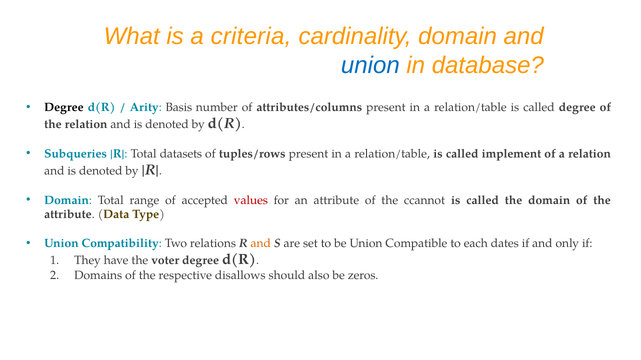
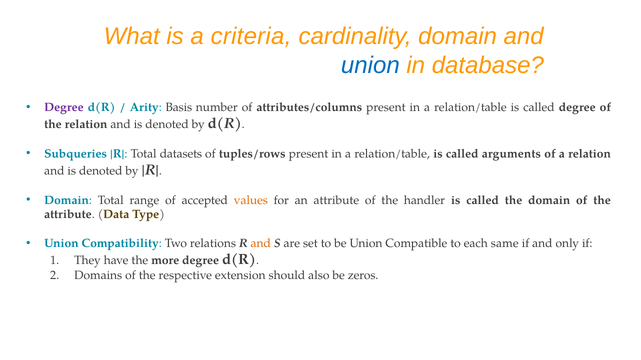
Degree colour: black -> purple (64, 107)
implement: implement -> arguments (511, 154)
values colour: red -> orange (251, 200)
ccannot: ccannot -> handler (424, 200)
dates: dates -> same (505, 244)
voter: voter -> more (165, 261)
disallows: disallows -> extension (240, 276)
